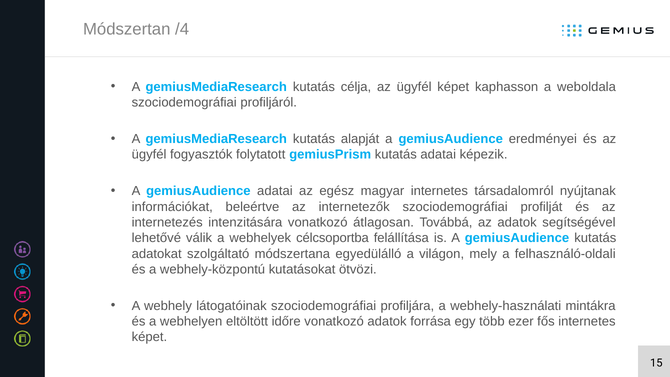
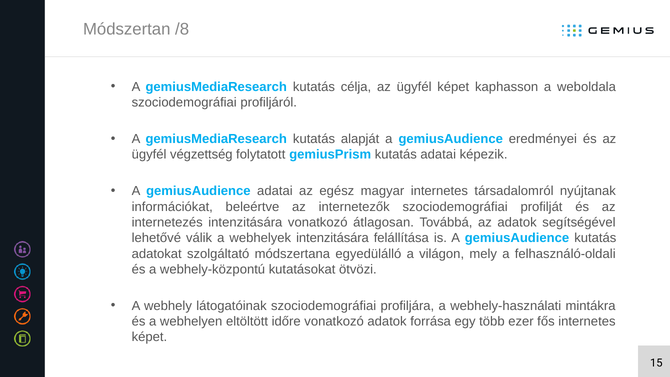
/4: /4 -> /8 (182, 29)
fogyasztók: fogyasztók -> végzettség (201, 155)
webhelyek célcsoportba: célcsoportba -> intenzitására (332, 238)
